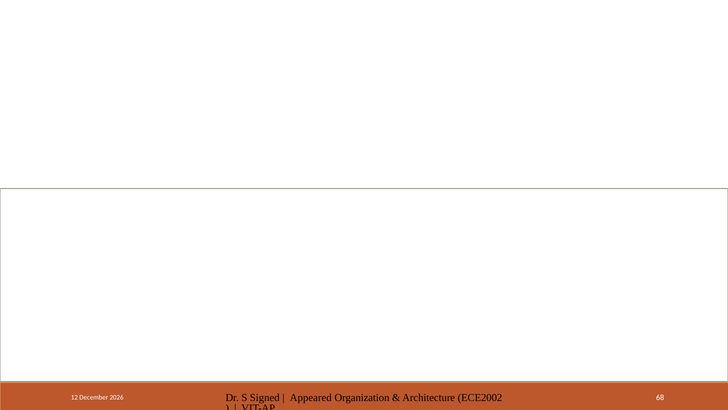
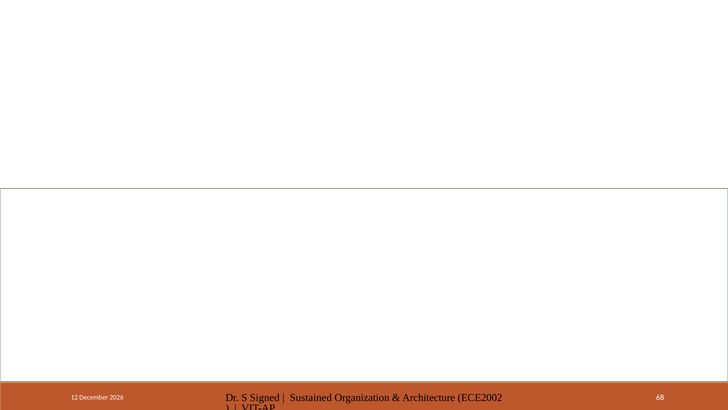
Appeared: Appeared -> Sustained (311, 397)
